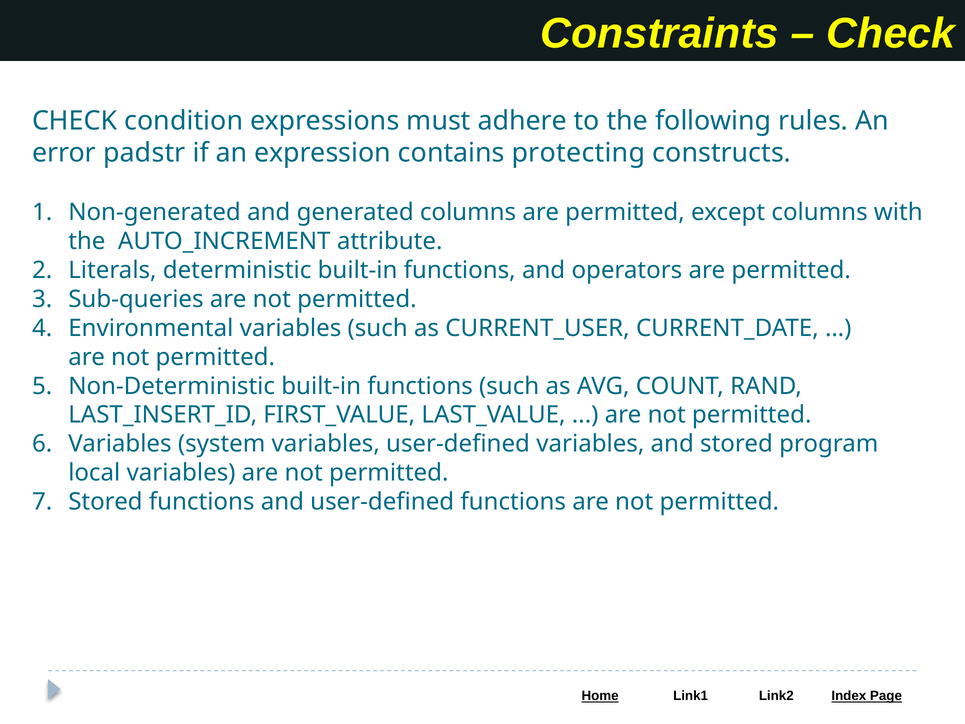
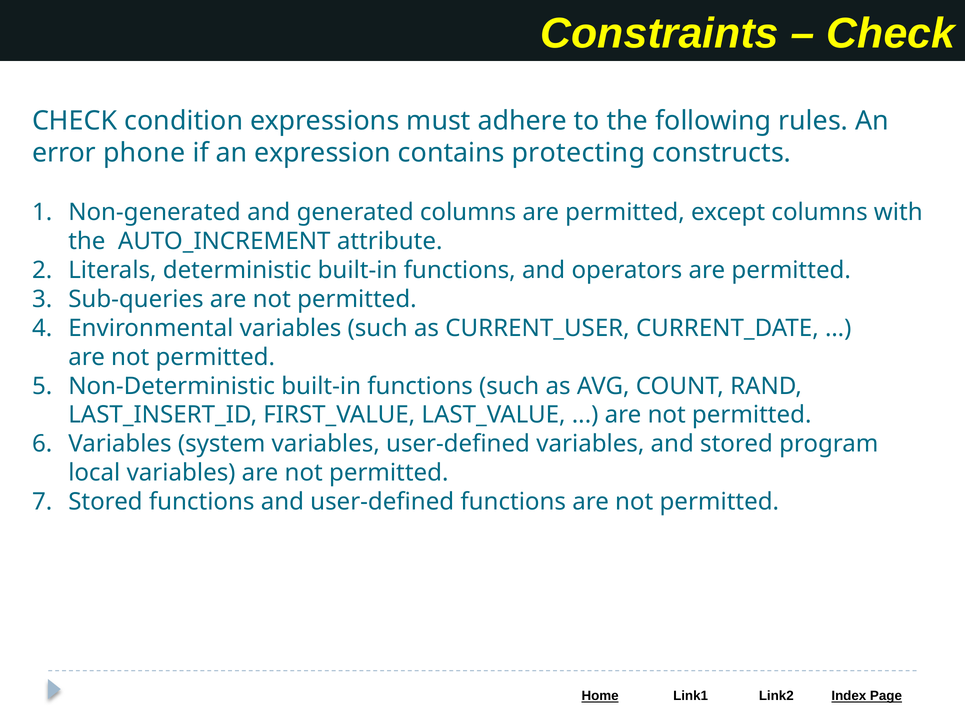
padstr: padstr -> phone (144, 153)
